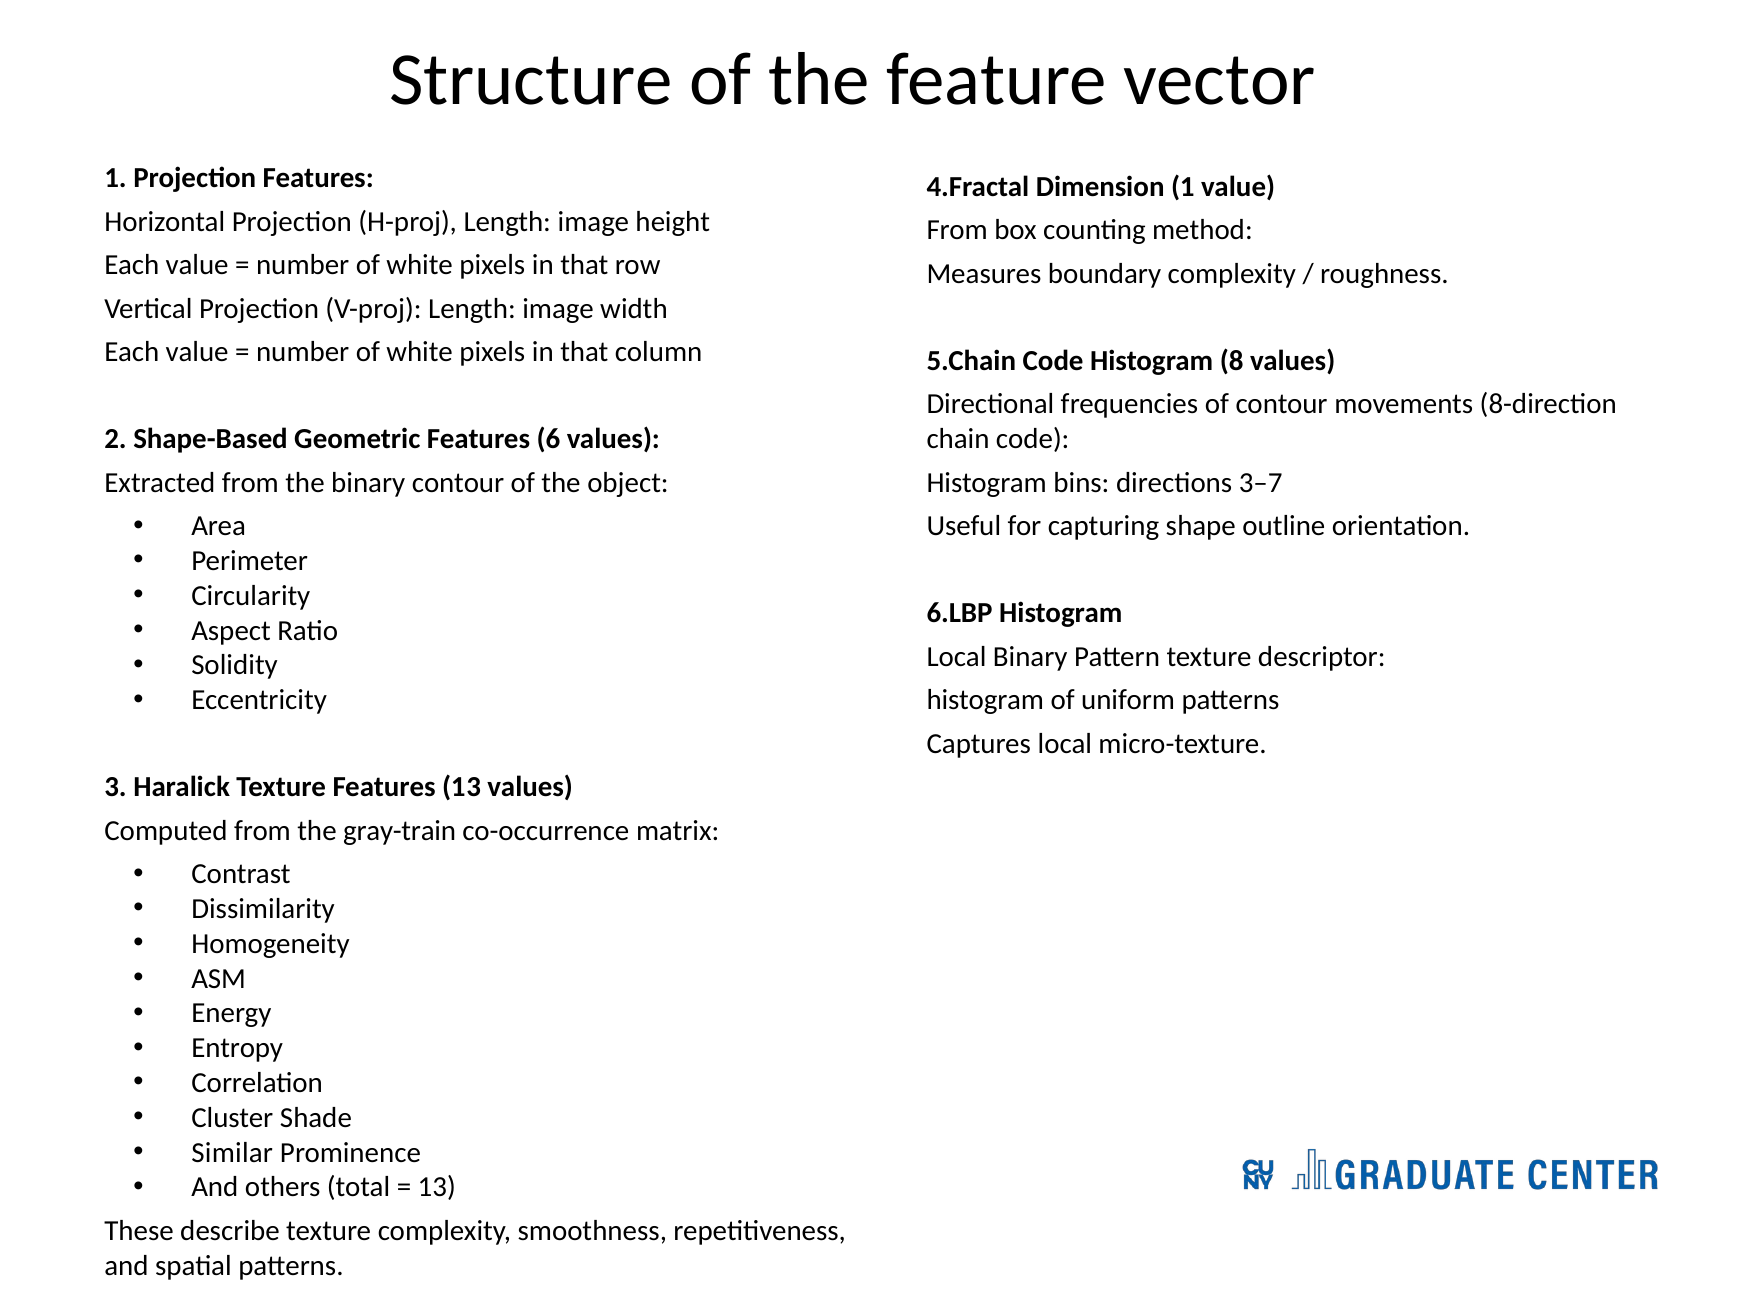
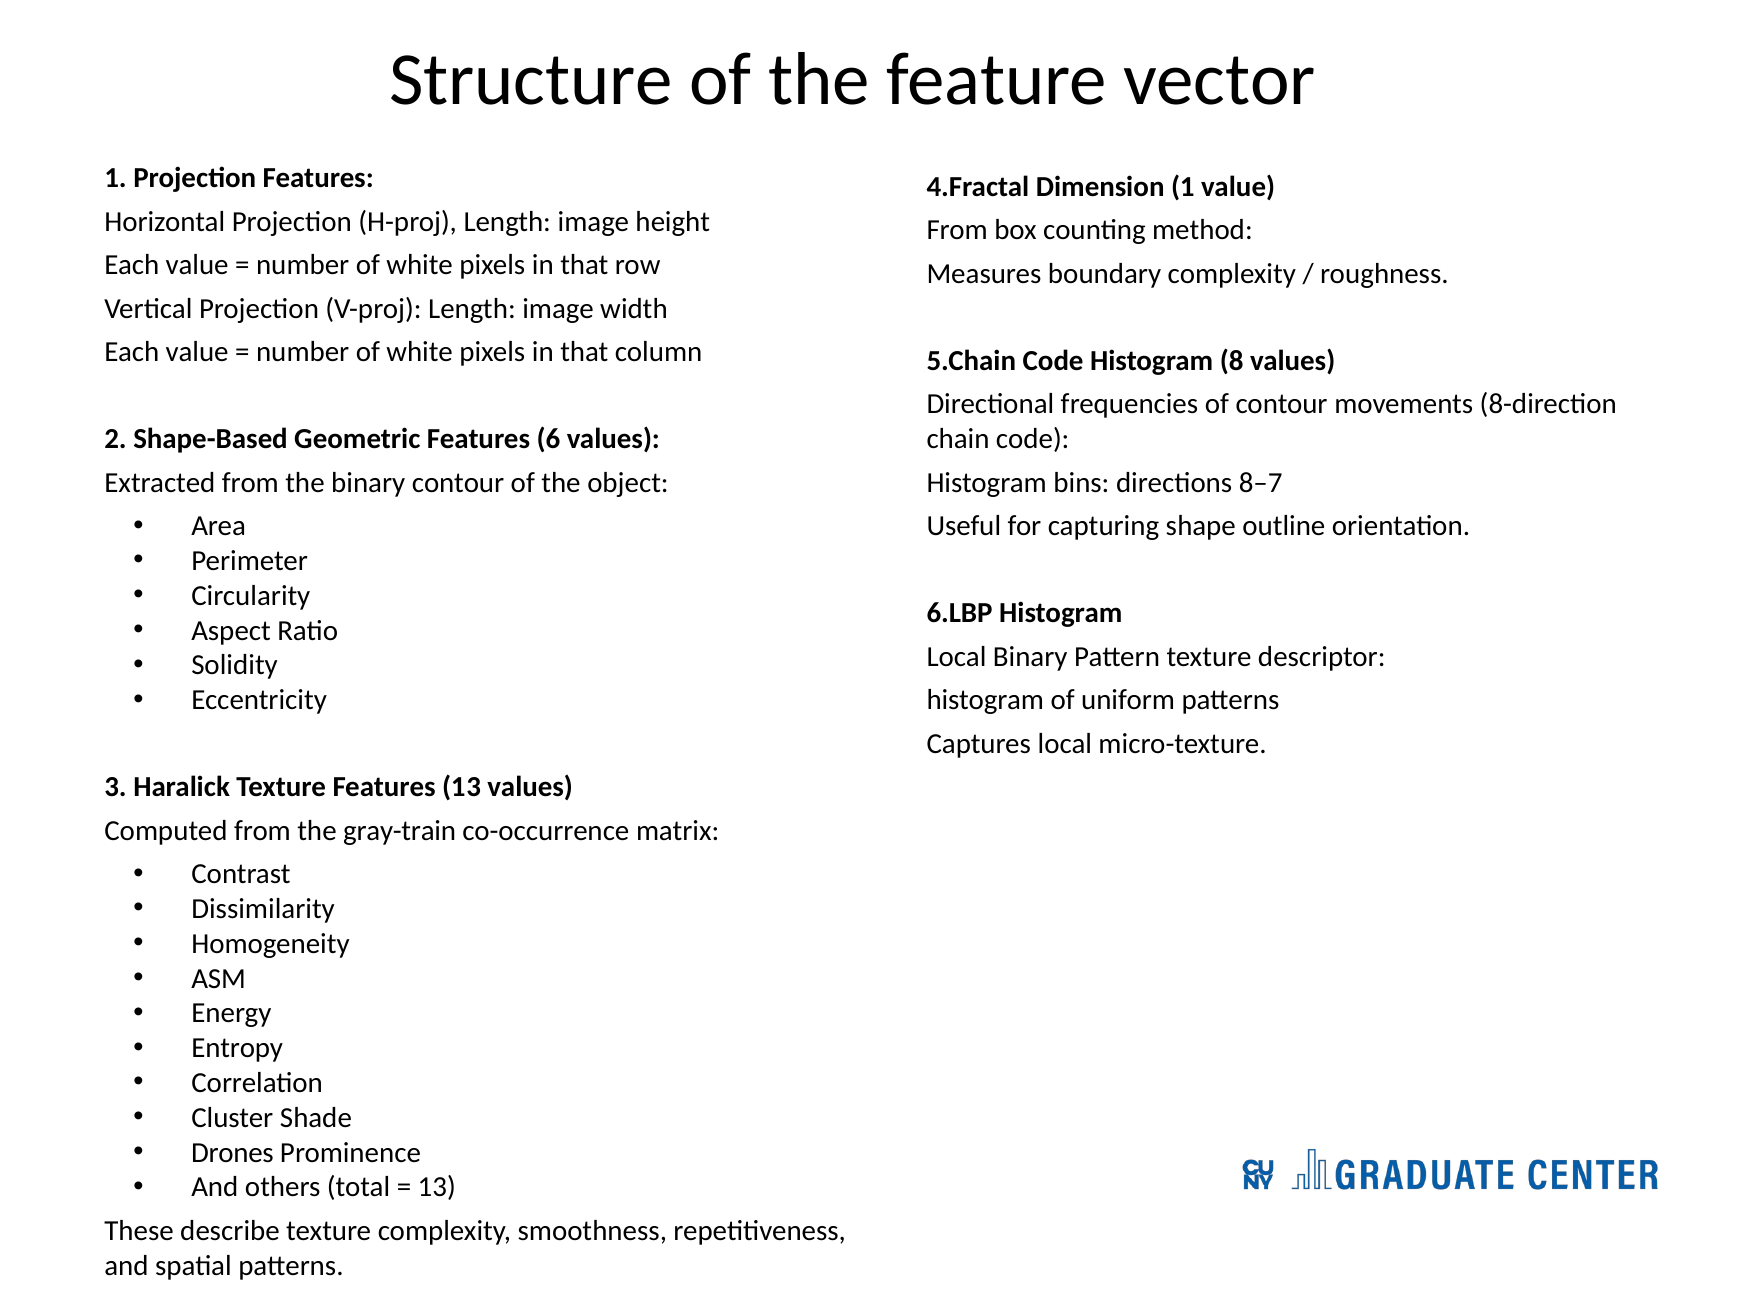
3–7: 3–7 -> 8–7 (1261, 483)
Similar: Similar -> Drones (232, 1153)
